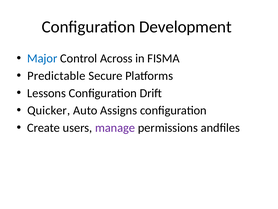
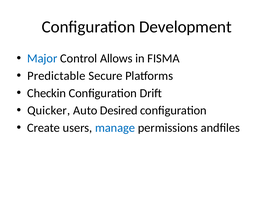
Across: Across -> Allows (116, 58)
Lessons: Lessons -> Checkin (47, 93)
Assigns: Assigns -> Desired (119, 110)
manage colour: purple -> blue (115, 128)
